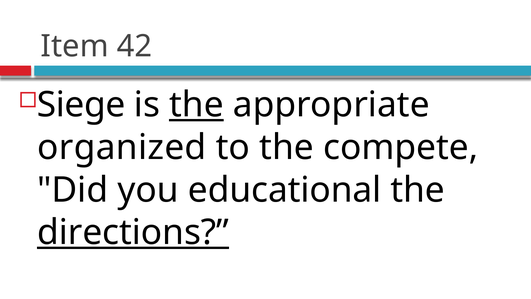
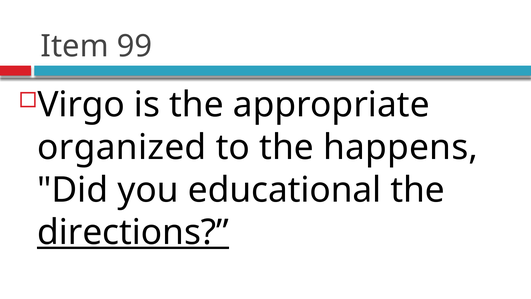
42: 42 -> 99 (134, 46)
Siege: Siege -> Virgo (81, 105)
the underline: present -> none (196, 105)
compete: compete -> happens (401, 147)
